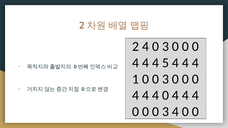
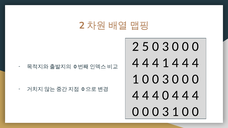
2 4: 4 -> 5 (146, 47)
5: 5 -> 1 (165, 63)
3 4: 4 -> 1 (175, 112)
